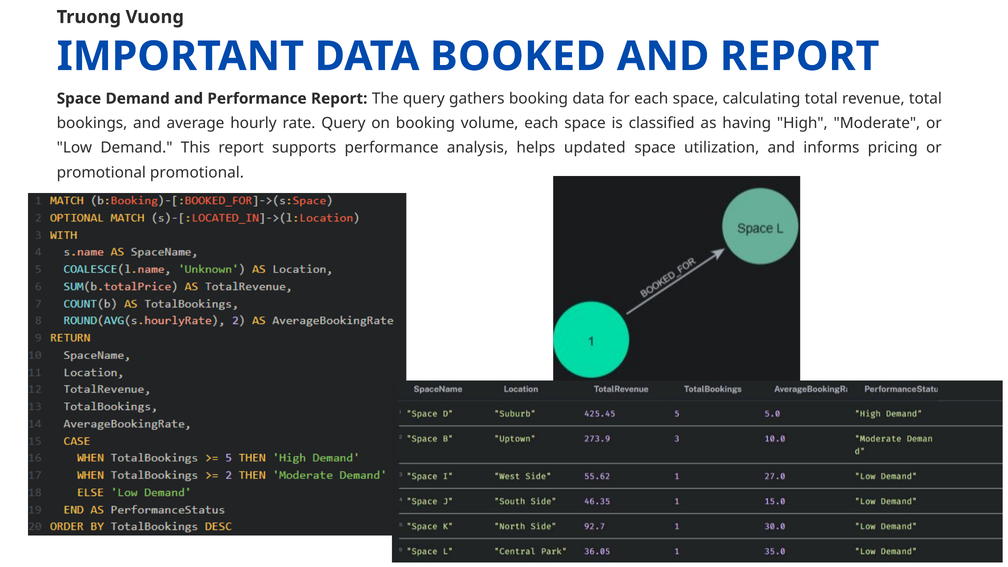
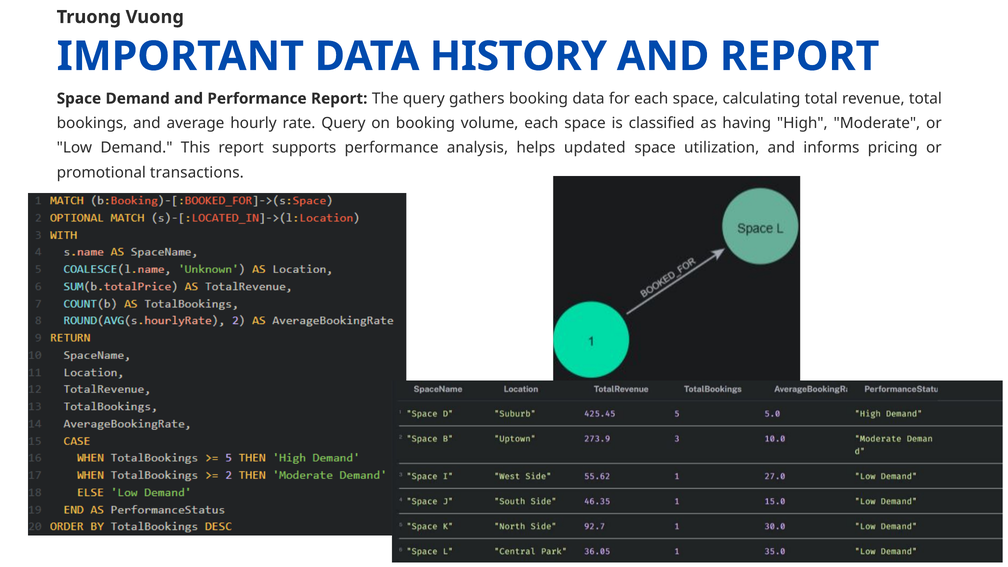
BOOKED: BOOKED -> HISTORY (518, 56)
promotional promotional: promotional -> transactions (197, 172)
